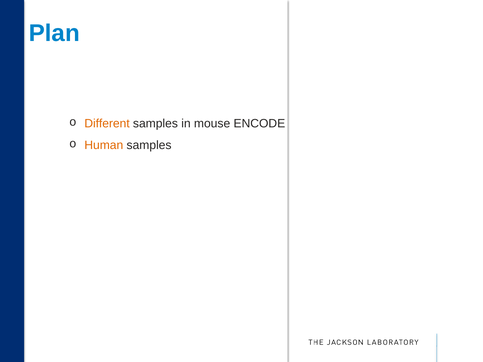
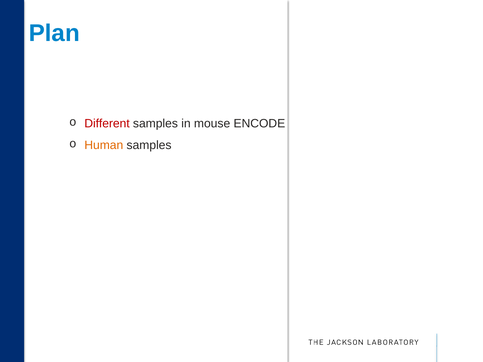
Different colour: orange -> red (107, 124)
